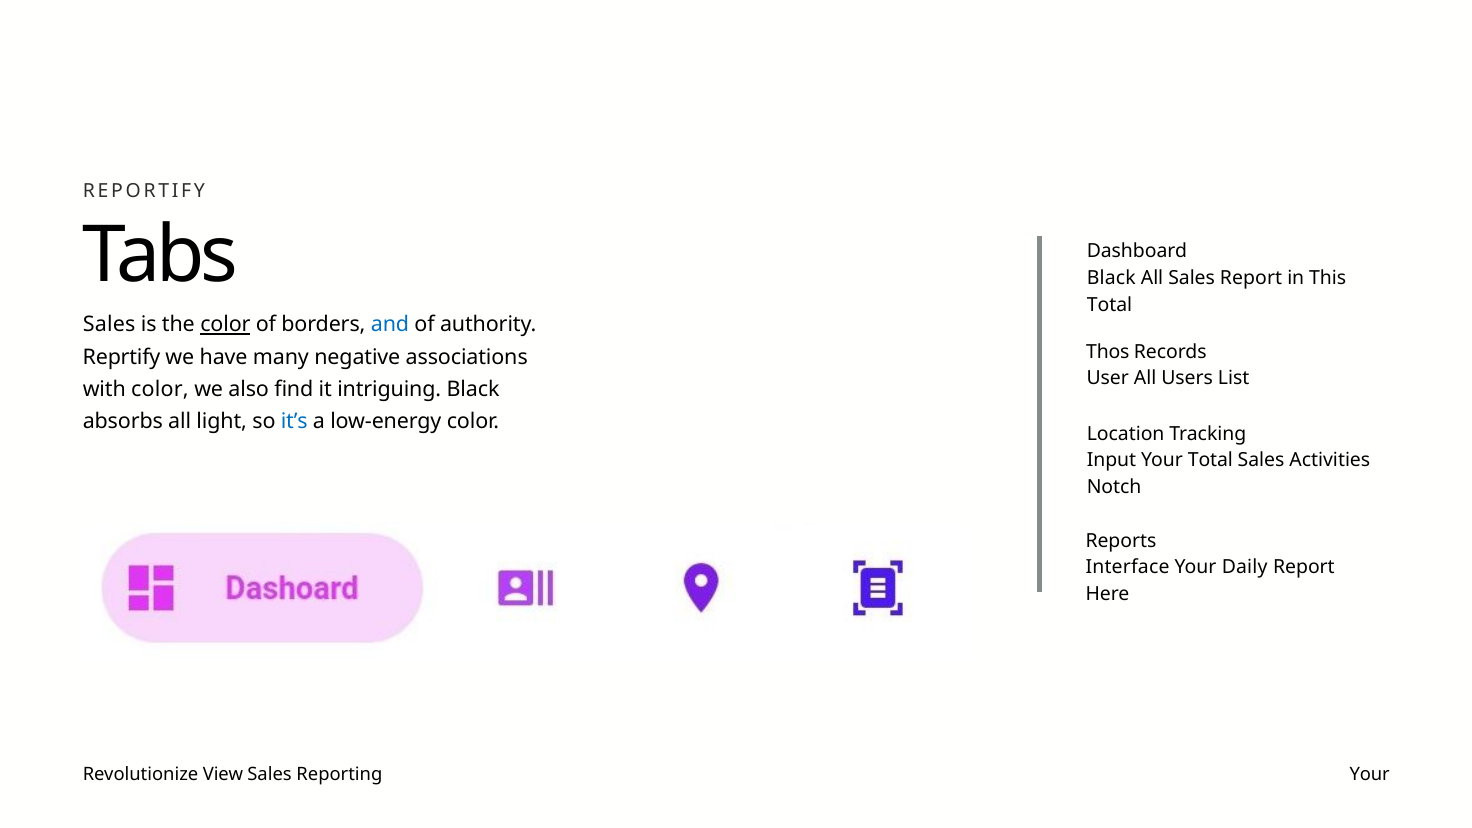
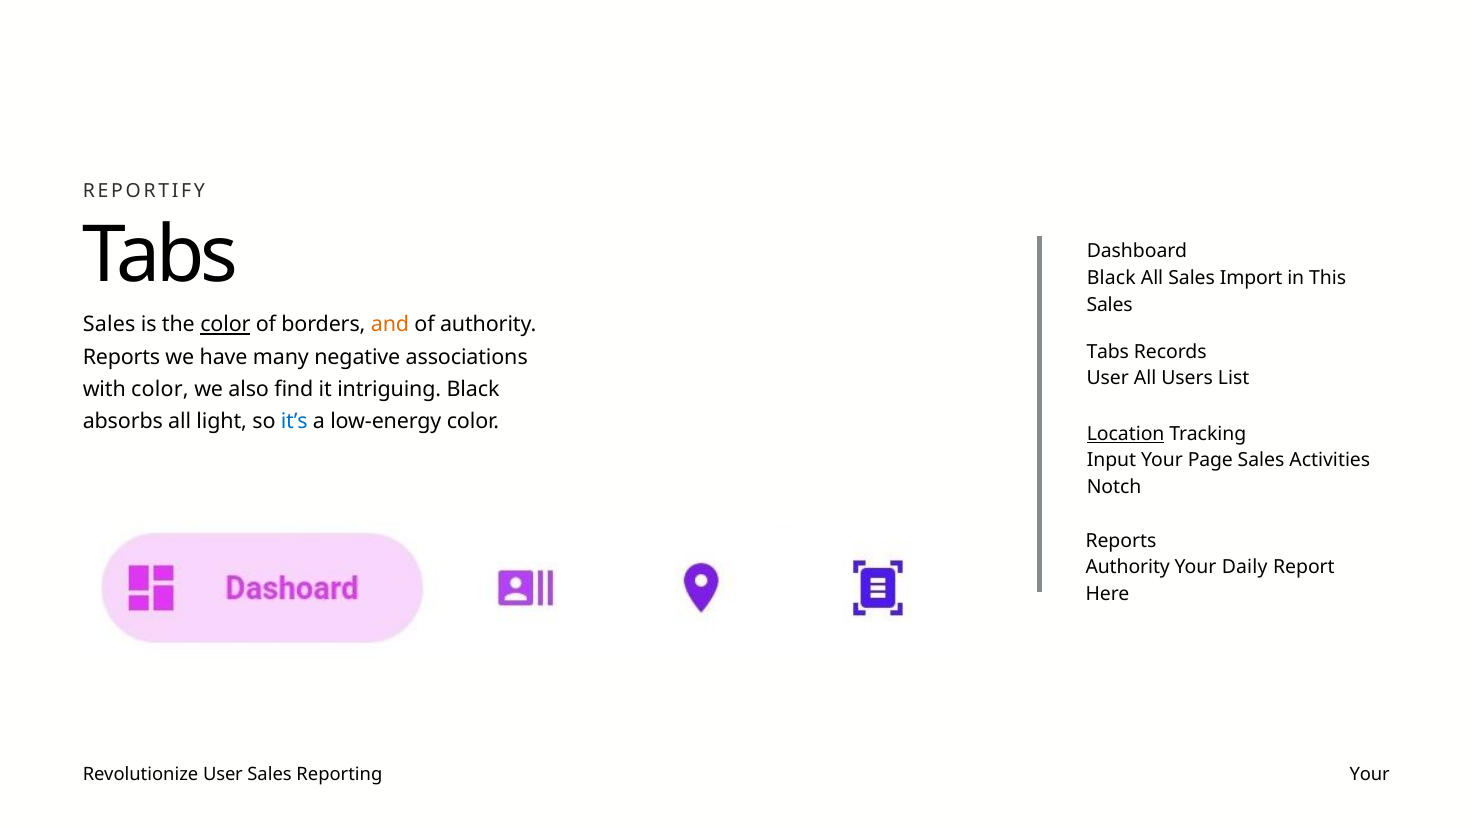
Sales Report: Report -> Import (1251, 278)
Total: Total -> Sales (1110, 305)
and colour: blue -> orange (390, 325)
Thos: Thos -> Tabs (1108, 352)
Reprtify: Reprtify -> Reports (122, 357)
Location underline: none -> present (1126, 434)
Your Total: Total -> Page (1210, 460)
Interface: Interface -> Authority (1128, 567)
Revolutionize View: View -> User (223, 774)
